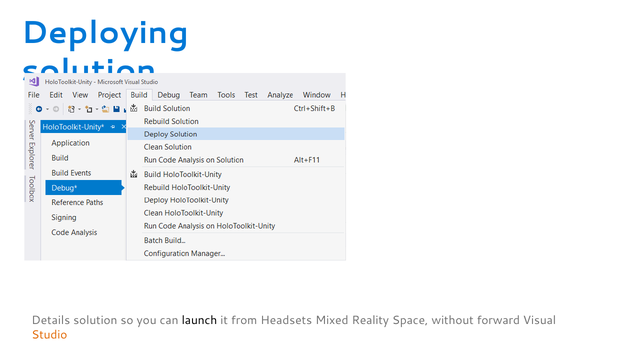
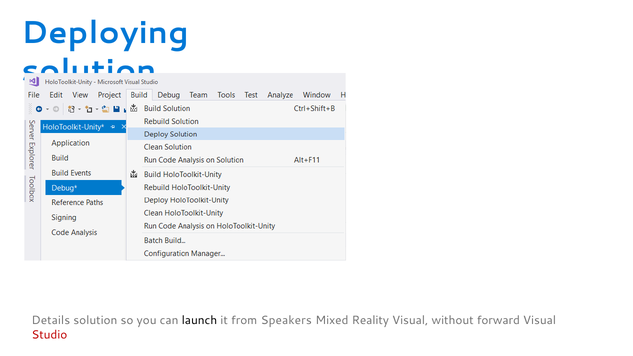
Headsets: Headsets -> Speakers (286, 320)
Reality Space: Space -> Visual (410, 320)
Studio colour: orange -> red (49, 335)
